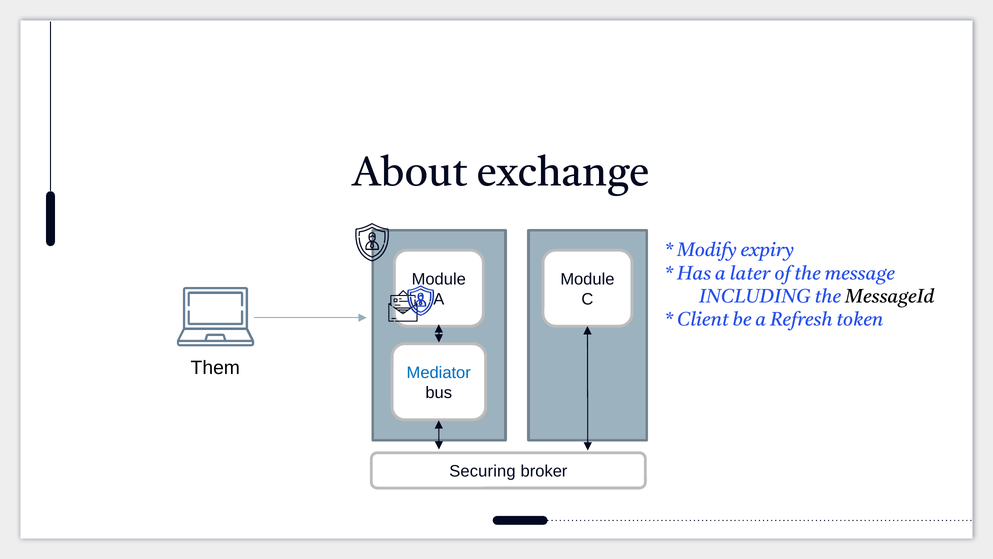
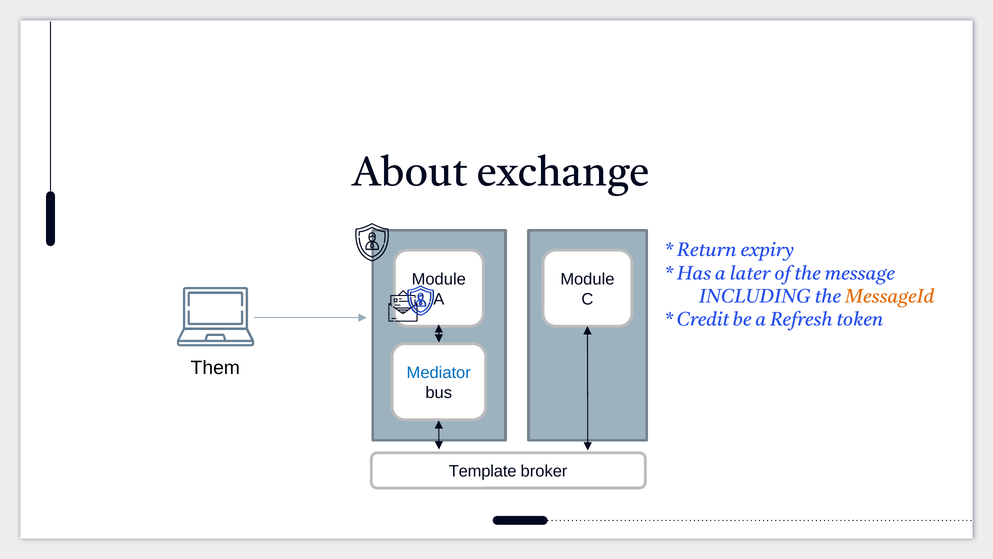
Modify: Modify -> Return (707, 250)
MessageId colour: black -> orange (890, 296)
Client: Client -> Credit (703, 319)
Securing: Securing -> Template (483, 471)
